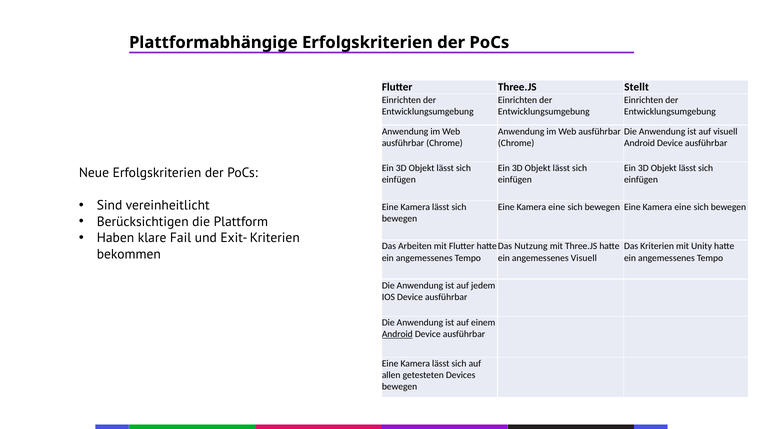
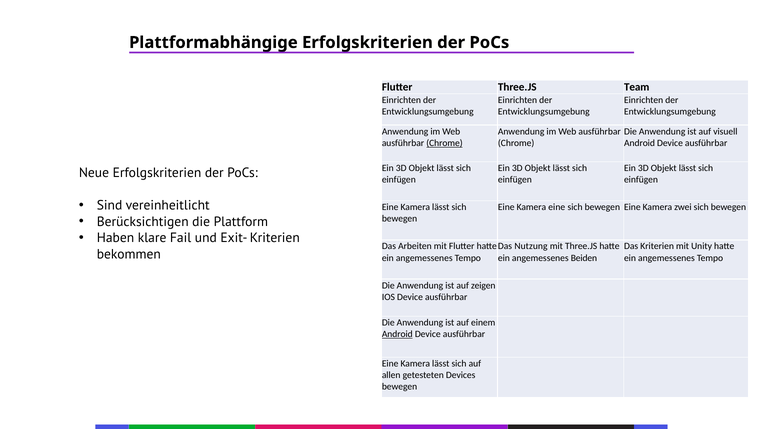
Stellt: Stellt -> Team (637, 87)
Chrome underline: none -> present (444, 143)
eine: eine -> zwei (683, 207)
angemessenes Visuell: Visuell -> Beiden (584, 258)
jedem: jedem -> zeigen (483, 286)
